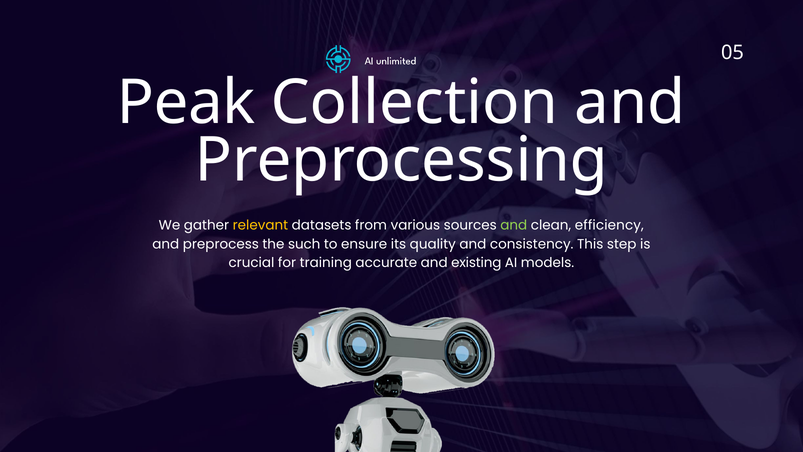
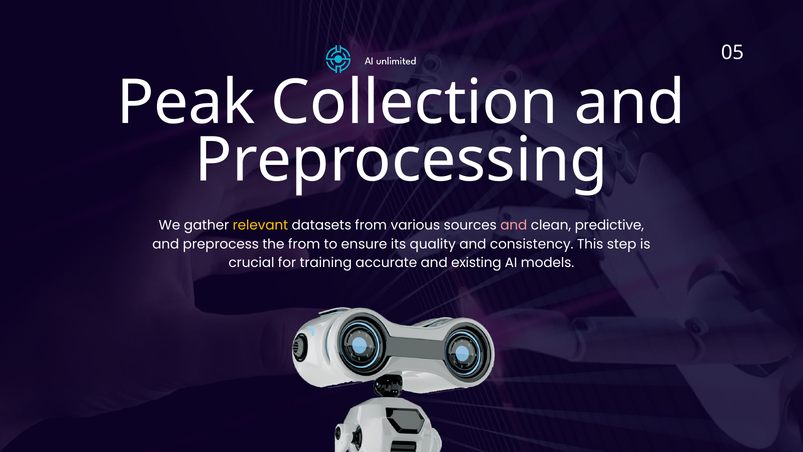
and colour: light green -> pink (514, 225)
efficiency: efficiency -> predictive (609, 225)
the such: such -> from (304, 244)
